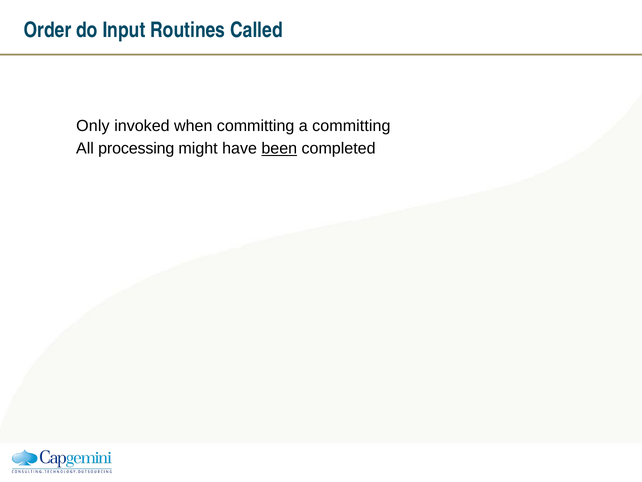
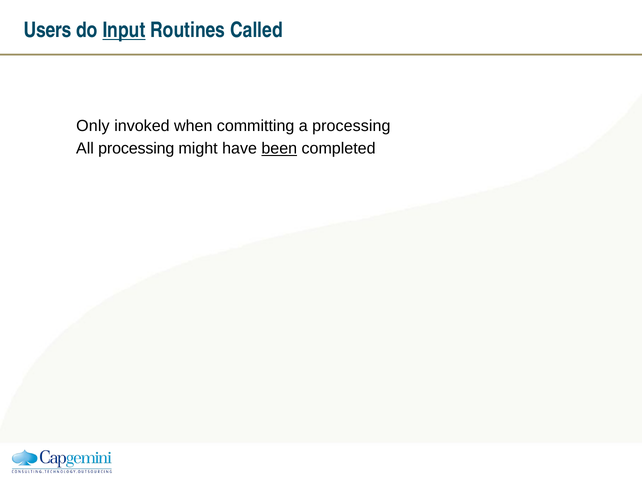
Order: Order -> Users (48, 30)
Input underline: none -> present (124, 30)
a committing: committing -> processing (351, 126)
